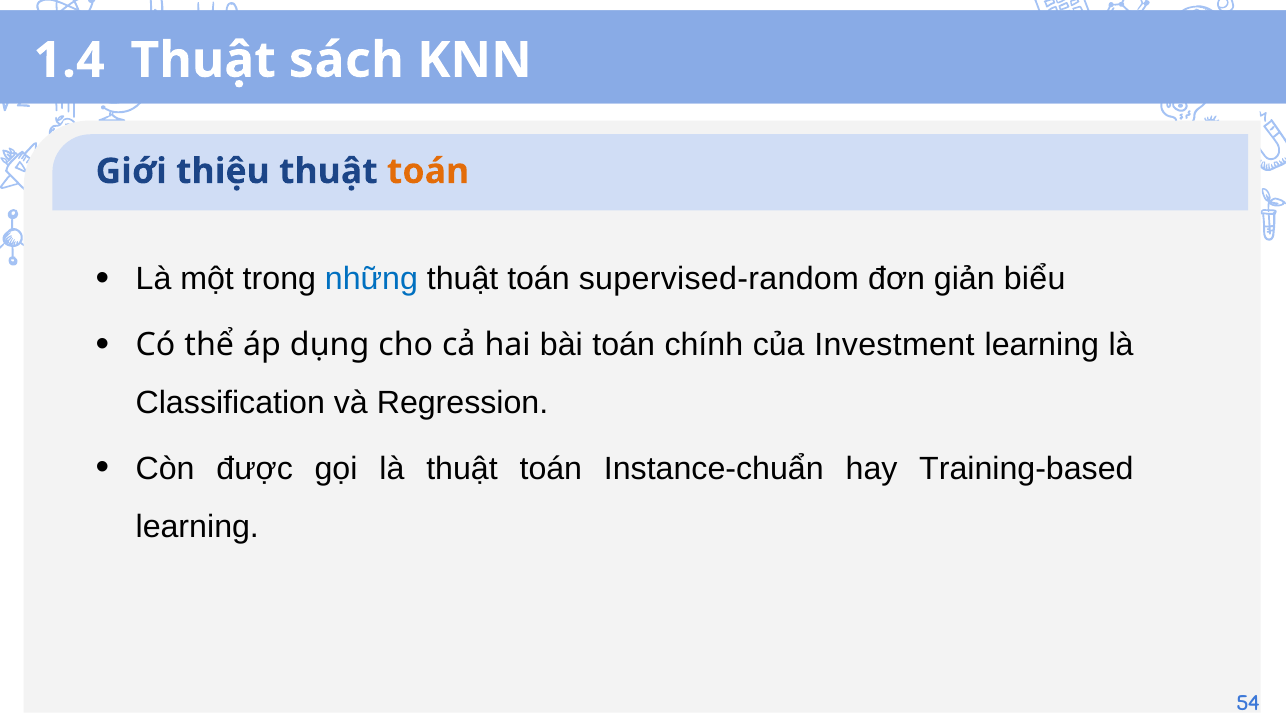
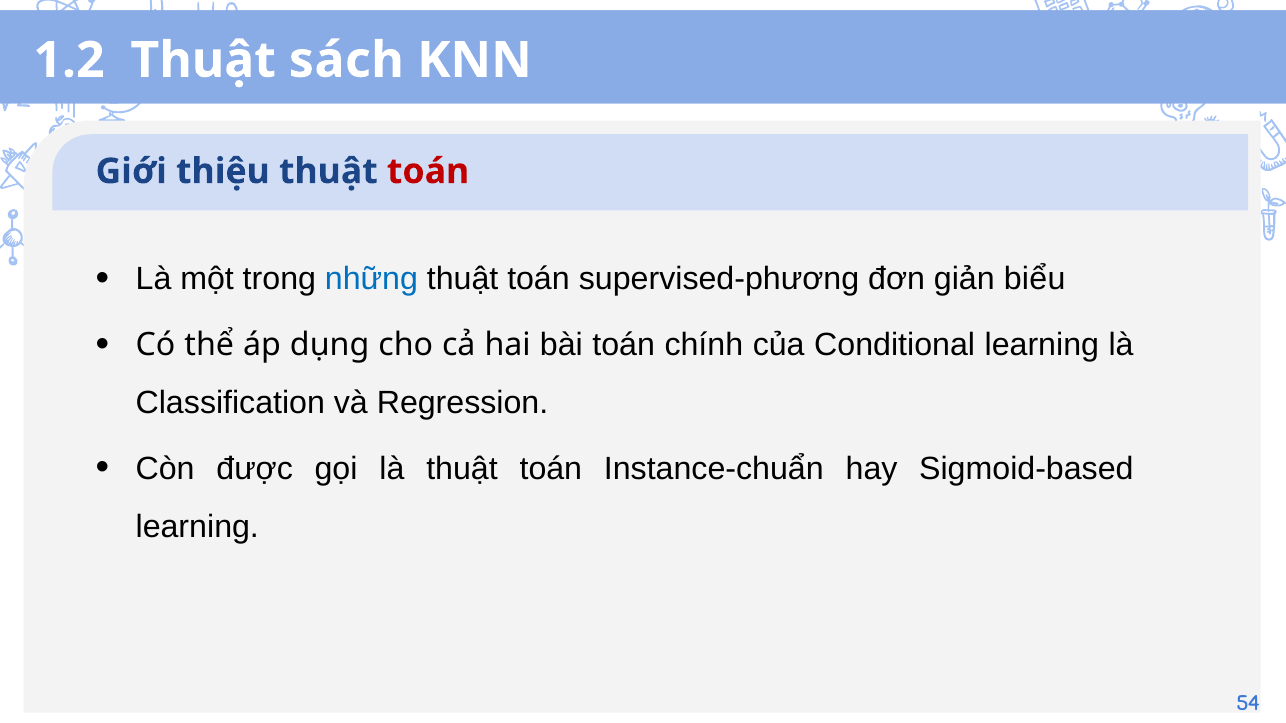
1.4: 1.4 -> 1.2 (69, 60)
toán colour: orange -> red (428, 171)
supervised-random: supervised-random -> supervised-phương (719, 279)
Investment: Investment -> Conditional (895, 345)
Training-based: Training-based -> Sigmoid-based (1026, 469)
